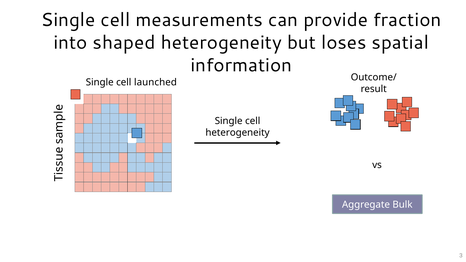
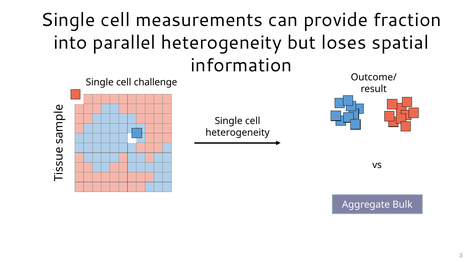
shaped: shaped -> parallel (124, 43)
launched: launched -> challenge (156, 82)
